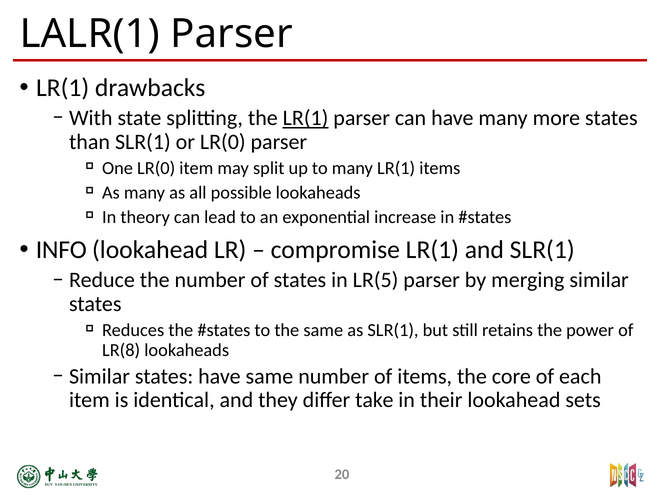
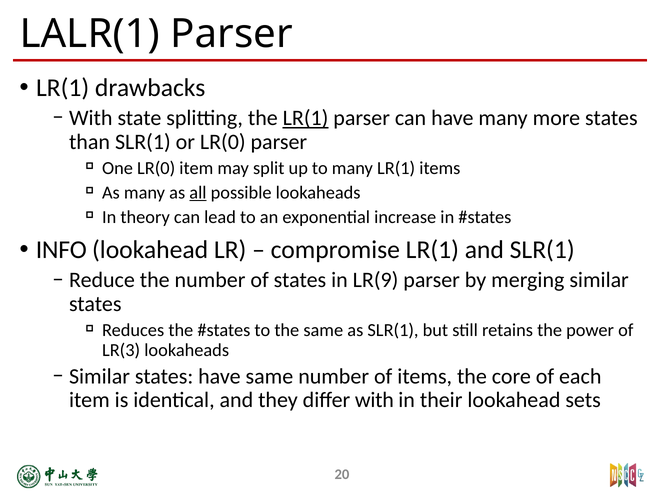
all underline: none -> present (198, 193)
LR(5: LR(5 -> LR(9 (376, 280)
LR(8: LR(8 -> LR(3 (121, 350)
differ take: take -> with (374, 400)
